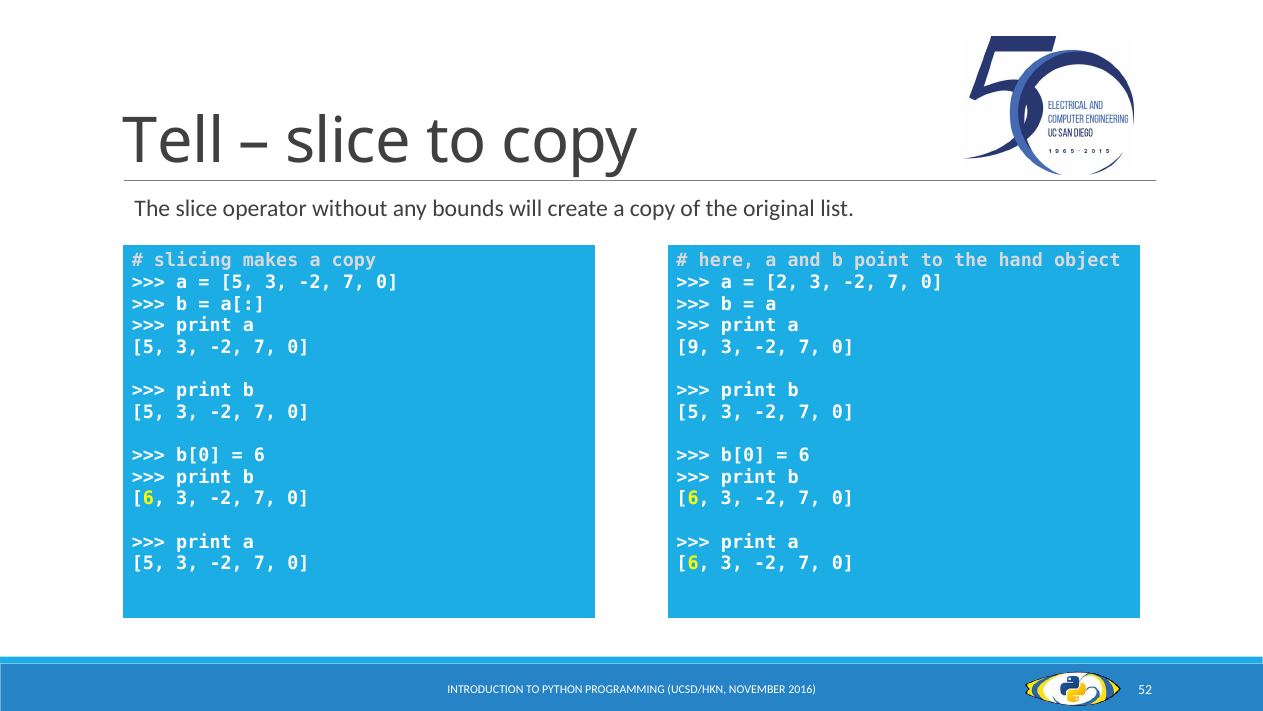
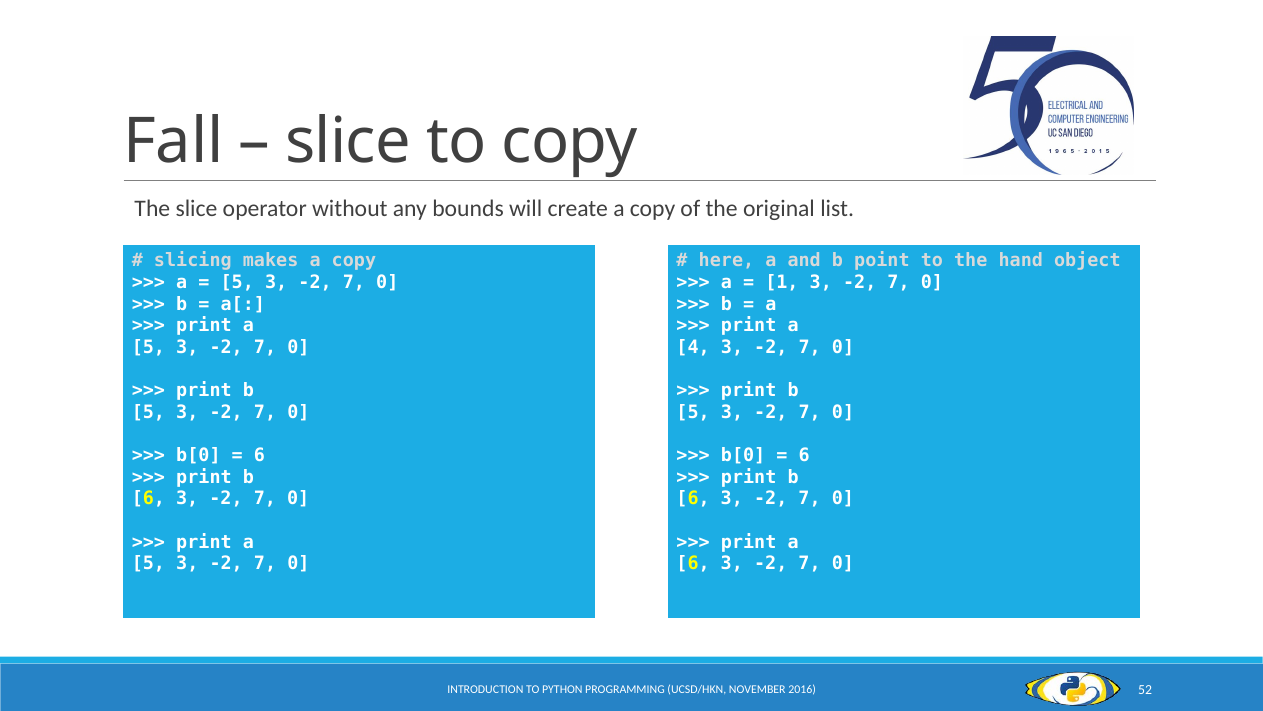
Tell: Tell -> Fall (173, 142)
2: 2 -> 1 (782, 282)
9: 9 -> 4 (693, 347)
